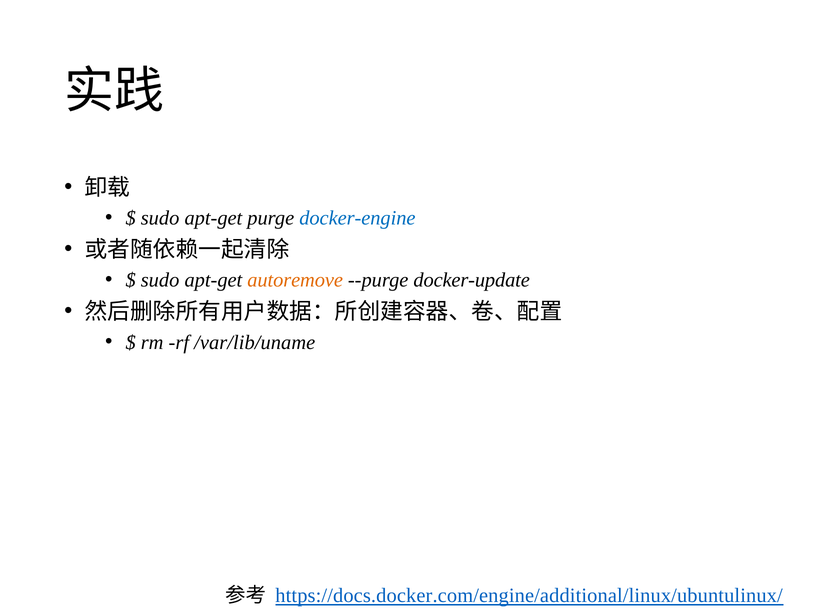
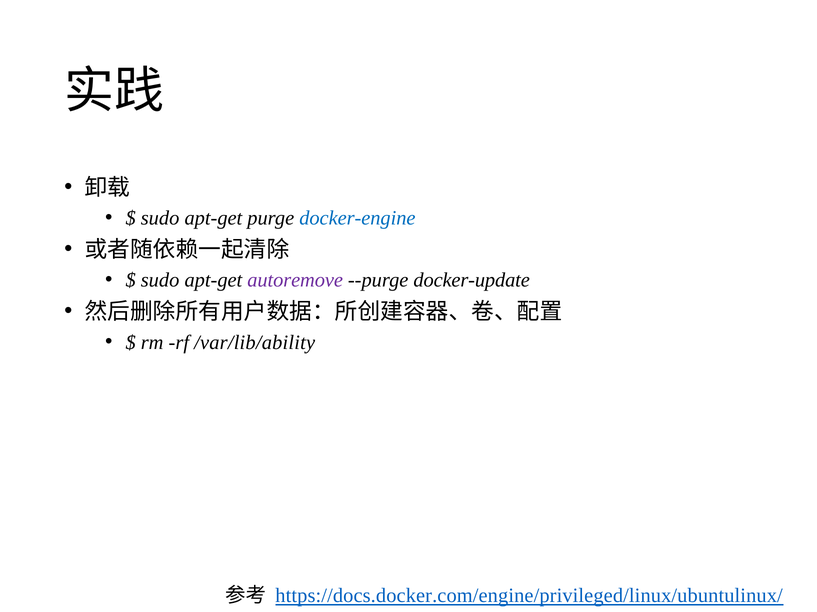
autoremove colour: orange -> purple (295, 281)
/var/lib/uname: /var/lib/uname -> /var/lib/ability (255, 343)
https://docs.docker.com/engine/additional/linux/ubuntulinux/: https://docs.docker.com/engine/additional/linux/ubuntulinux/ -> https://docs.docker.com/engine/privileged/linux/ubuntulinux/ (529, 596)
